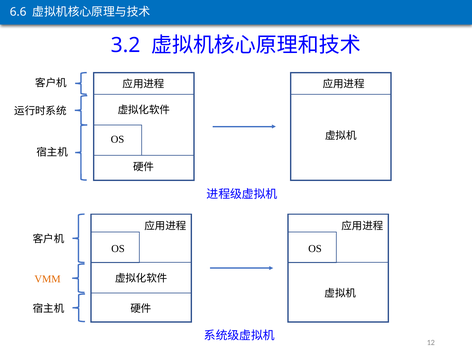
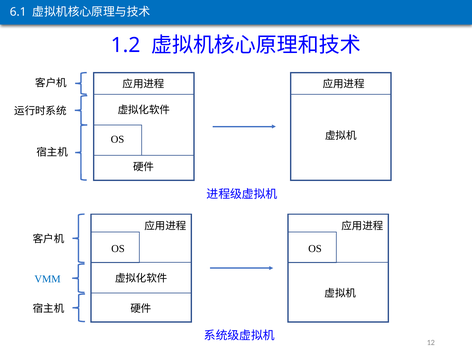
6.6: 6.6 -> 6.1 (18, 12)
3.2: 3.2 -> 1.2 (126, 45)
VMM colour: orange -> blue (48, 279)
